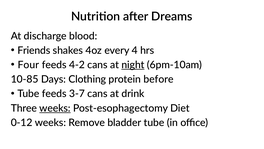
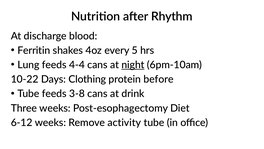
Dreams: Dreams -> Rhythm (172, 16)
Friends: Friends -> Ferritin (34, 50)
4: 4 -> 5 (135, 50)
Four: Four -> Lung (28, 65)
4-2: 4-2 -> 4-4 (77, 65)
10-85: 10-85 -> 10-22 (25, 79)
3-7: 3-7 -> 3-8 (77, 93)
weeks underline: present -> none (55, 108)
0-12: 0-12 -> 6-12 (22, 122)
bladder: bladder -> activity (124, 122)
